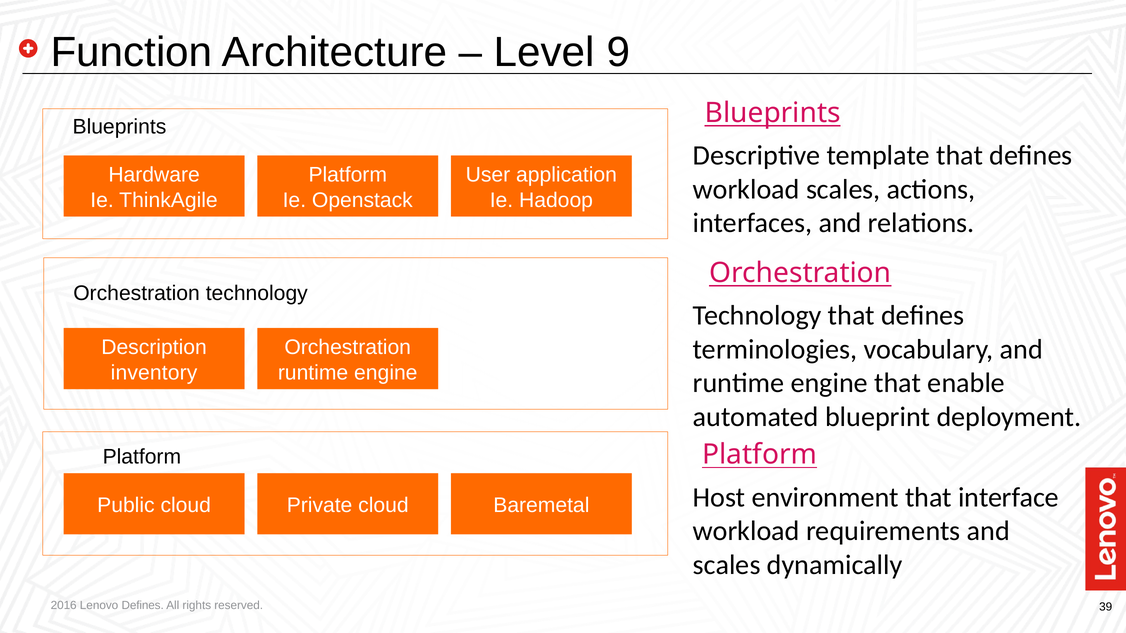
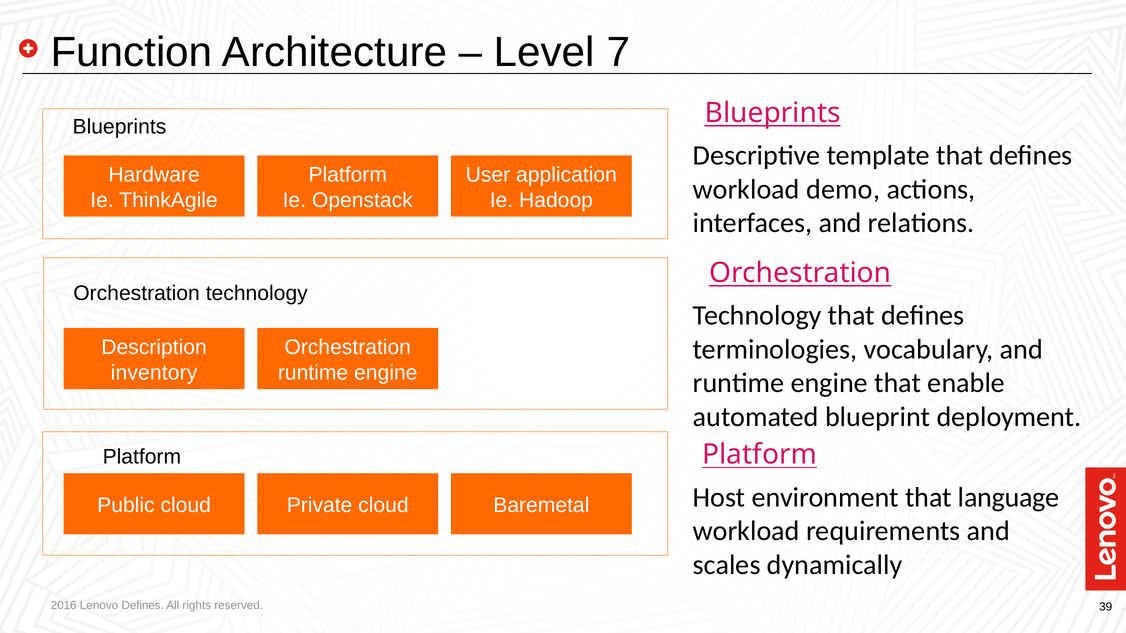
9: 9 -> 7 (618, 52)
workload scales: scales -> demo (843, 190)
interface: interface -> language (1009, 498)
